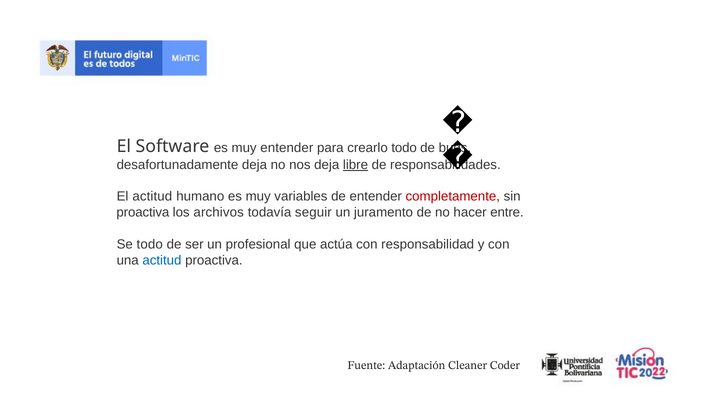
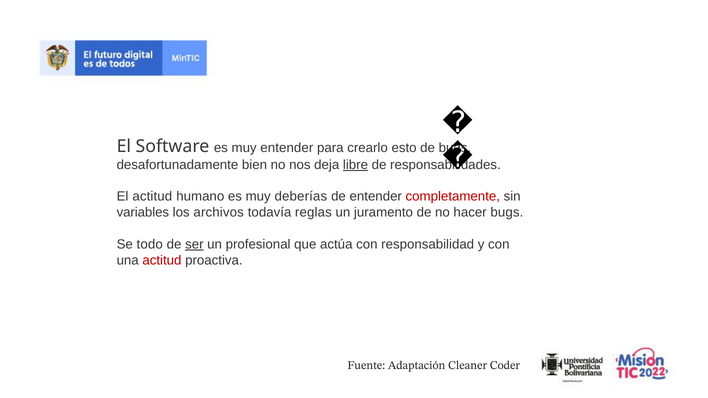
crearlo todo: todo -> esto (404, 148)
desafortunadamente deja: deja -> bien (255, 165)
variables: variables -> deberías (301, 197)
proactiva: proactiva -> variables (143, 213)
seguir: seguir -> reglas (313, 213)
hacer entre: entre -> bugs (507, 213)
ser underline: none -> present (194, 244)
actitud colour: blue -> red (162, 260)
